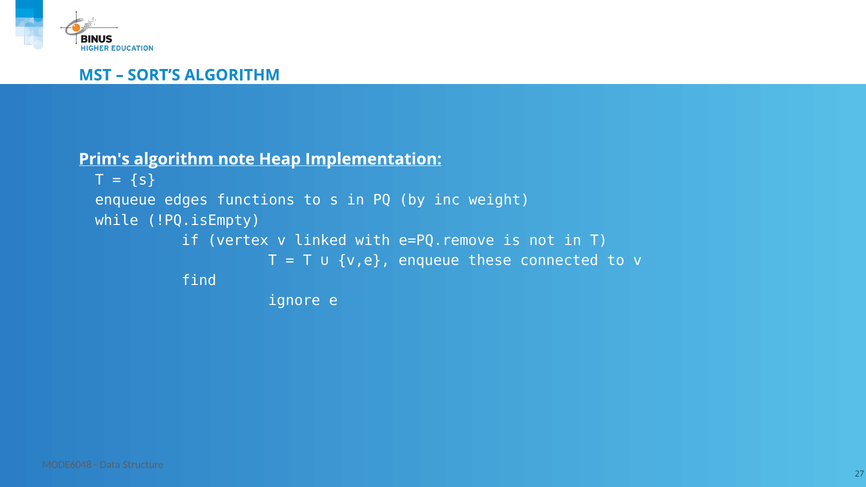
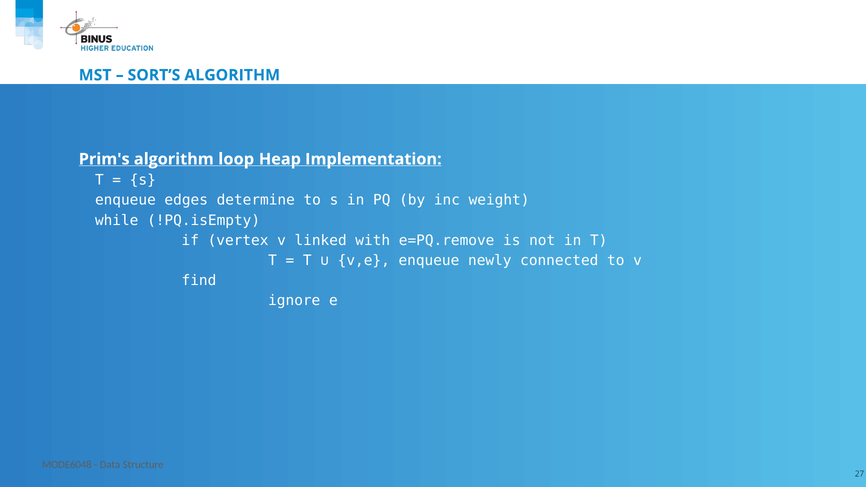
note: note -> loop (236, 159)
functions: functions -> determine (256, 200)
these: these -> newly (490, 260)
